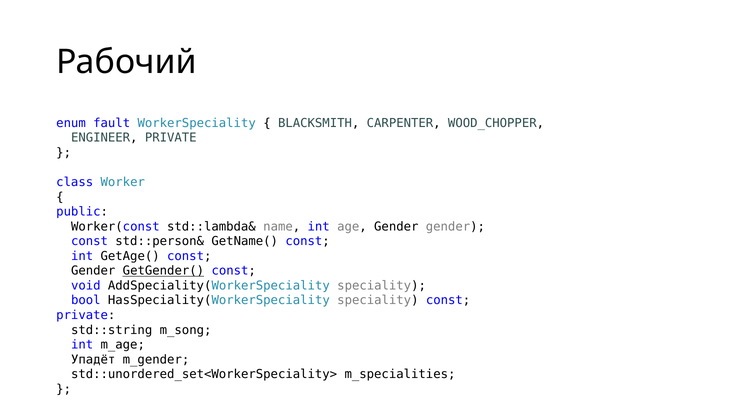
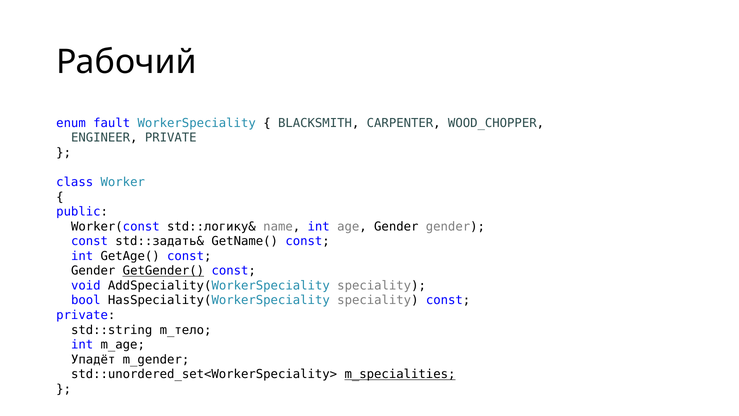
std::lambda&: std::lambda& -> std::логику& (211, 226)
std::person&: std::person& -> std::задать& (160, 241)
m_song: m_song -> m_тело (186, 330)
m_specialities underline: none -> present (400, 374)
